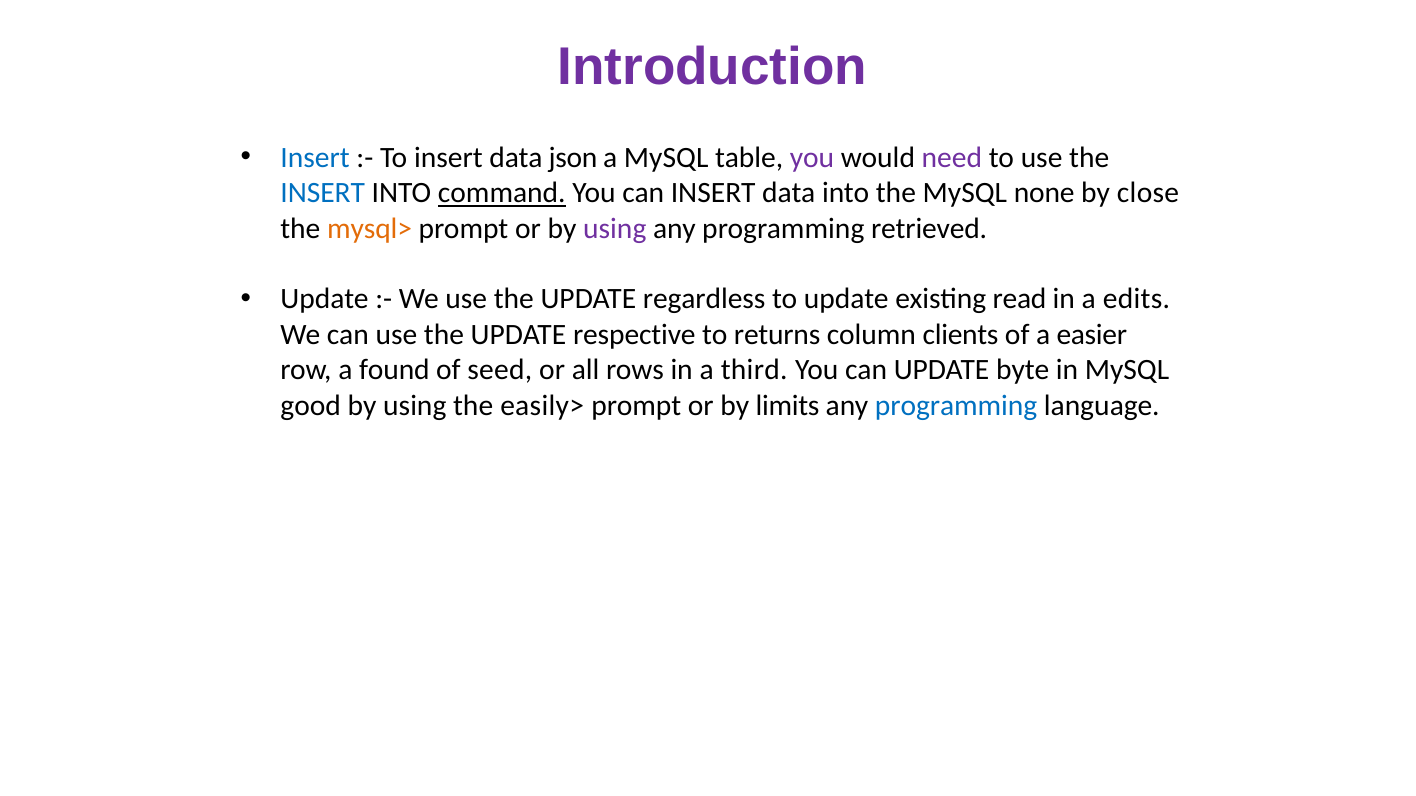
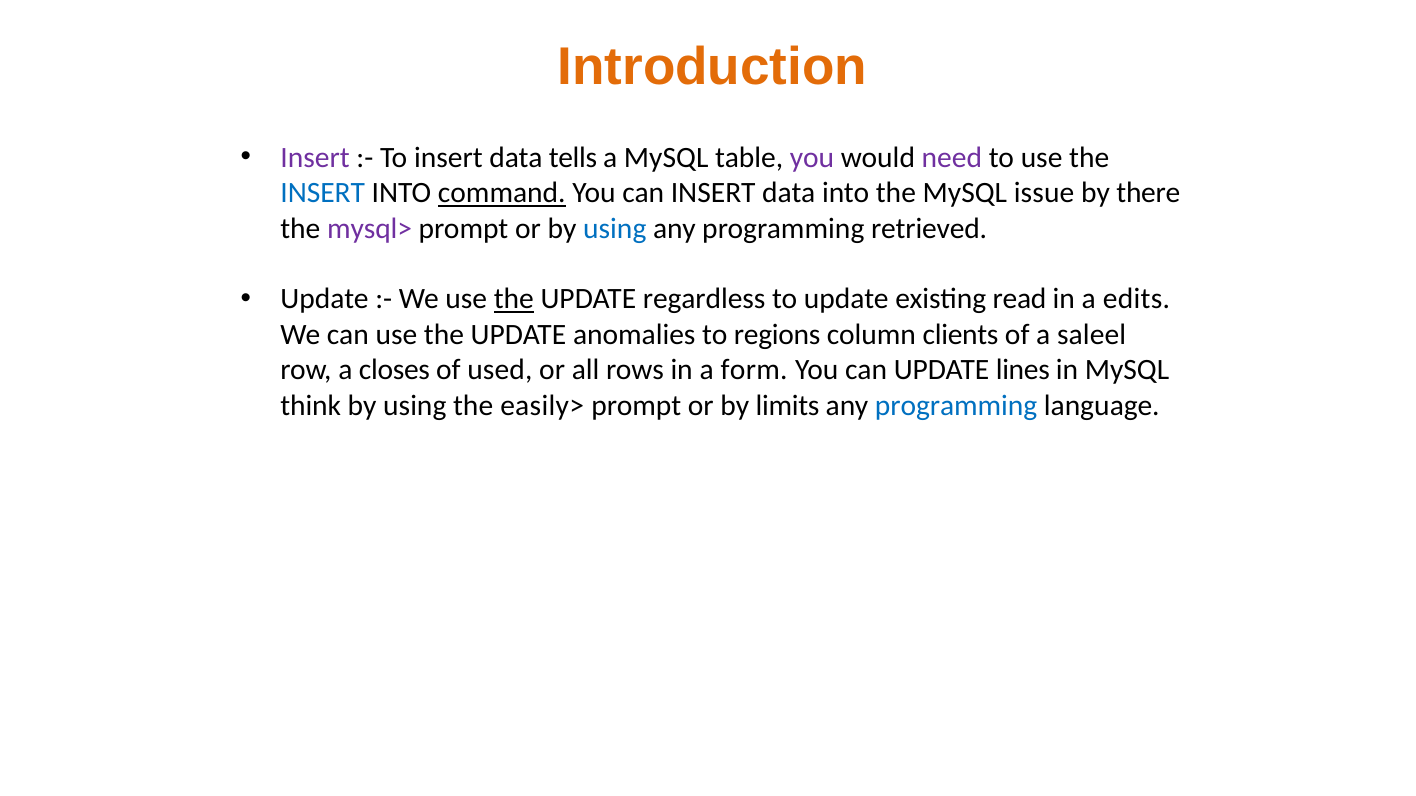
Introduction colour: purple -> orange (712, 67)
Insert colour: blue -> purple (315, 158)
json: json -> tells (573, 158)
none: none -> issue (1044, 193)
close: close -> there (1148, 193)
mysql> colour: orange -> purple (370, 229)
using colour: purple -> blue (615, 229)
the underline: none -> present (514, 299)
respective: respective -> anomalies (634, 335)
returns: returns -> regions (777, 335)
easier: easier -> saleel (1092, 335)
found: found -> closes (394, 370)
seed: seed -> used (500, 370)
third: third -> form (754, 370)
byte: byte -> lines (1023, 370)
good: good -> think (311, 406)
